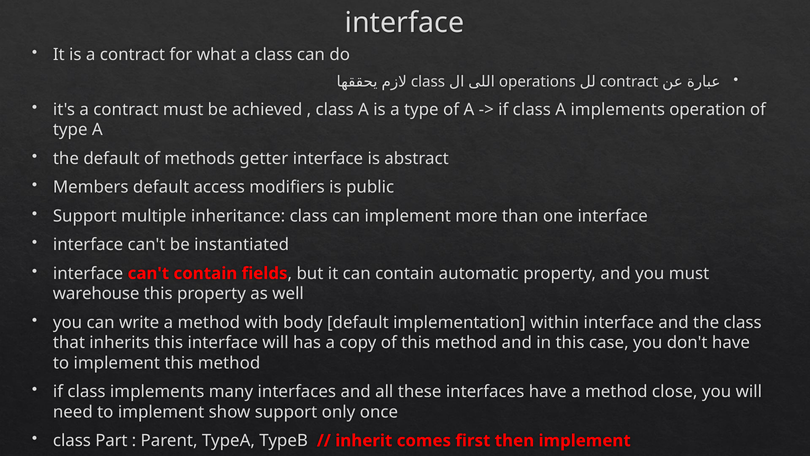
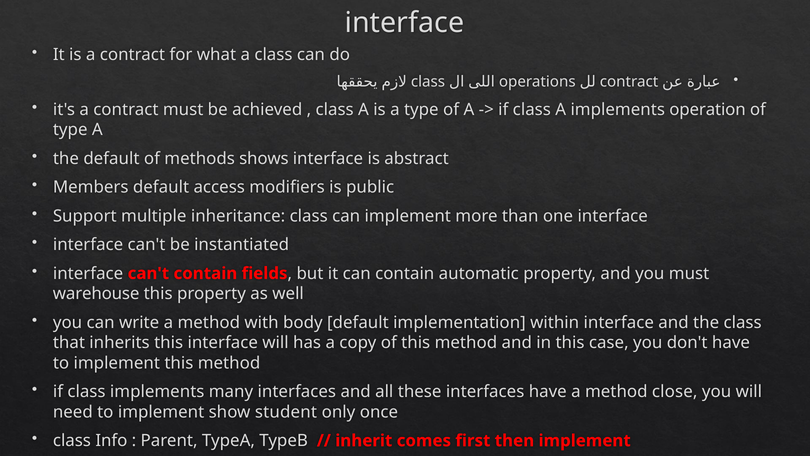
getter: getter -> shows (264, 158)
show support: support -> student (286, 412)
Part: Part -> Info (111, 440)
